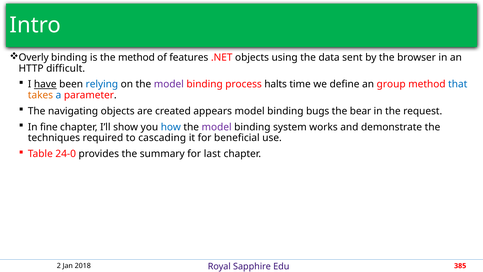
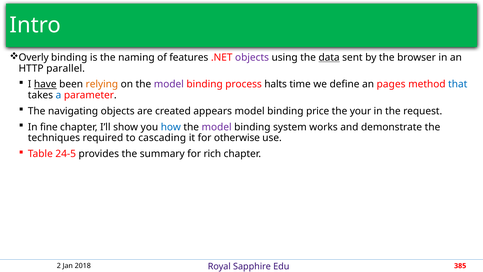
the method: method -> naming (136, 57)
objects colour: black -> purple (252, 57)
data underline: none -> present (329, 57)
difficult: difficult -> parallel (66, 68)
relying colour: blue -> orange (102, 84)
group: group -> pages (391, 84)
takes colour: orange -> black (40, 95)
bugs: bugs -> price (318, 111)
bear: bear -> your (361, 111)
beneficial: beneficial -> otherwise (237, 138)
24-0: 24-0 -> 24-5 (66, 154)
last: last -> rich (212, 154)
